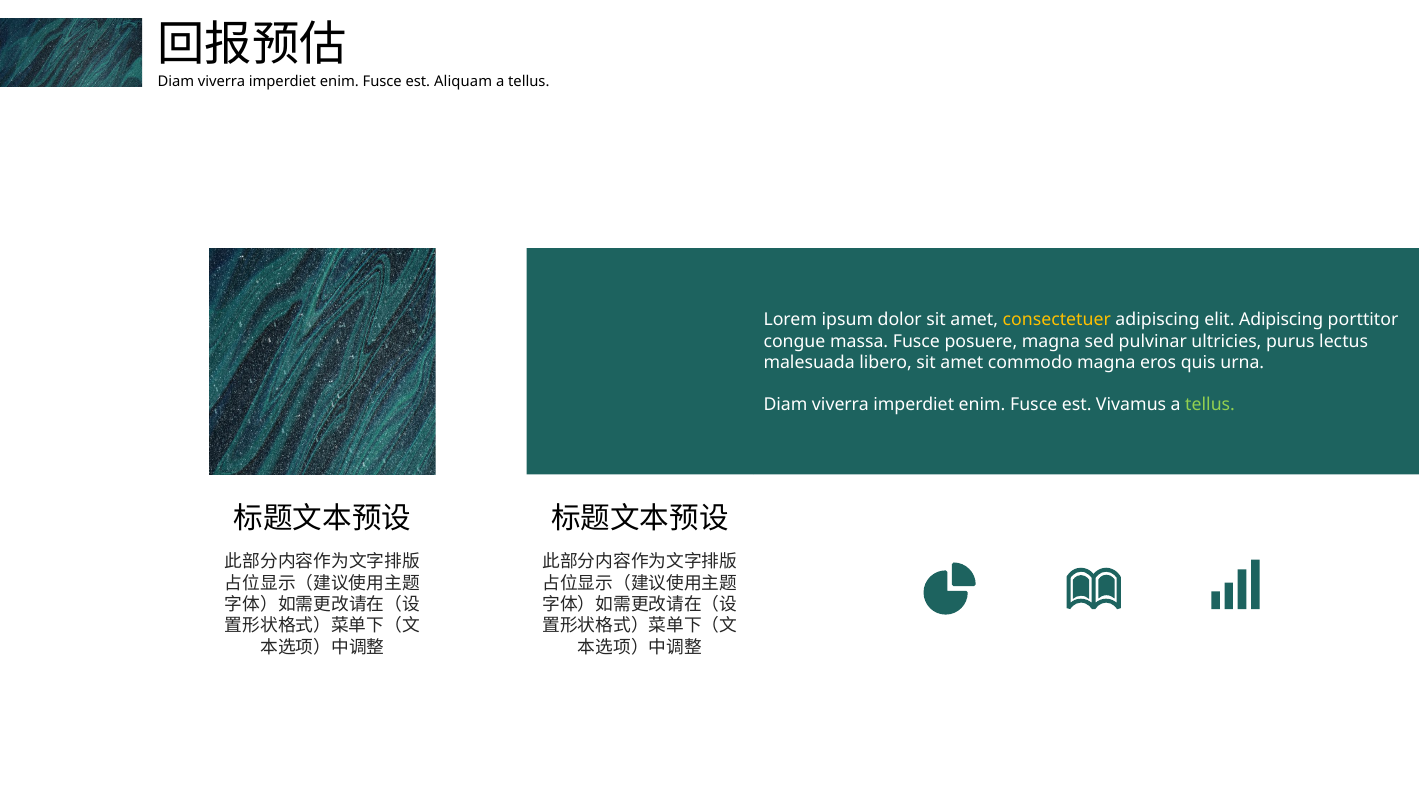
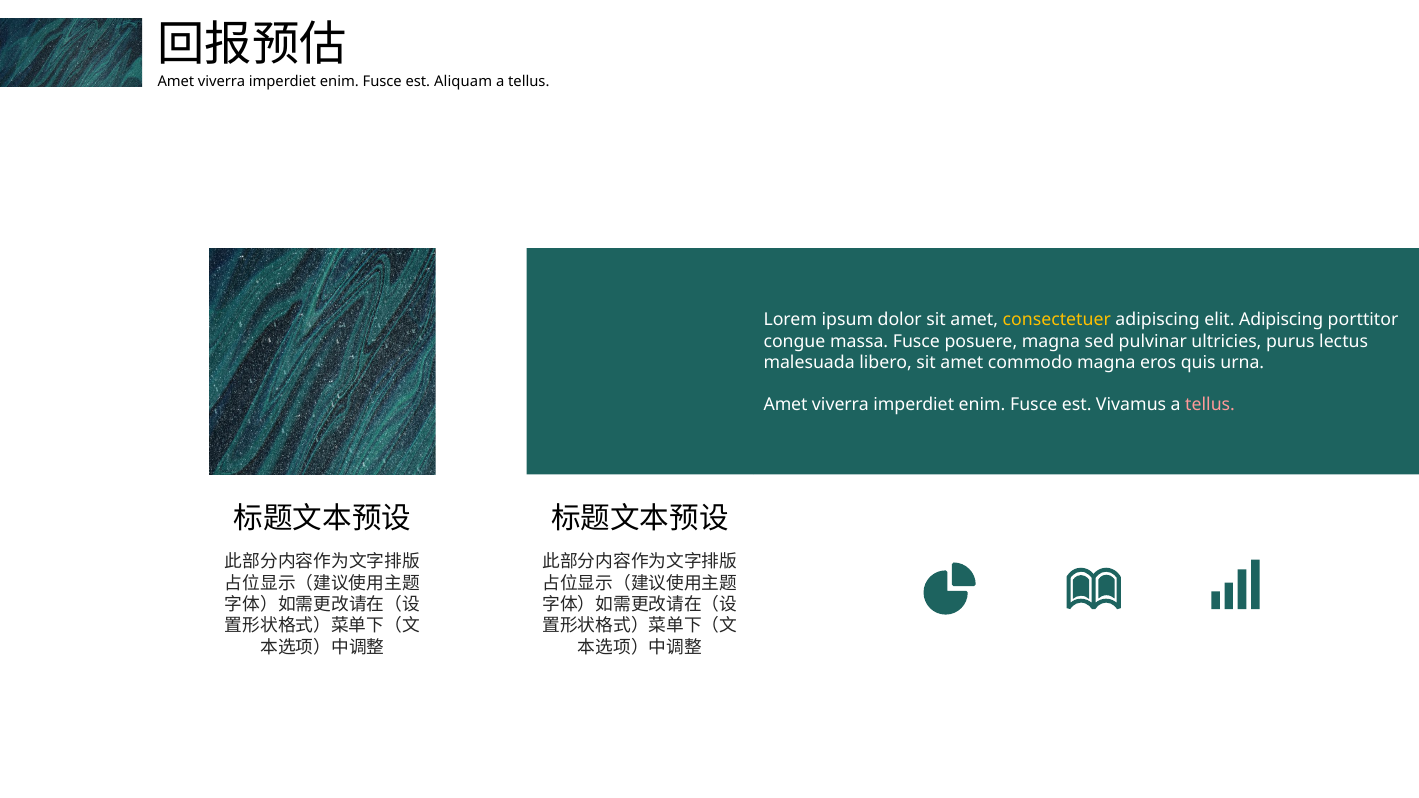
Diam: Diam -> Amet (176, 81)
Diam: Diam -> Amet (786, 405)
tellus colour: light green -> pink (1210, 405)
